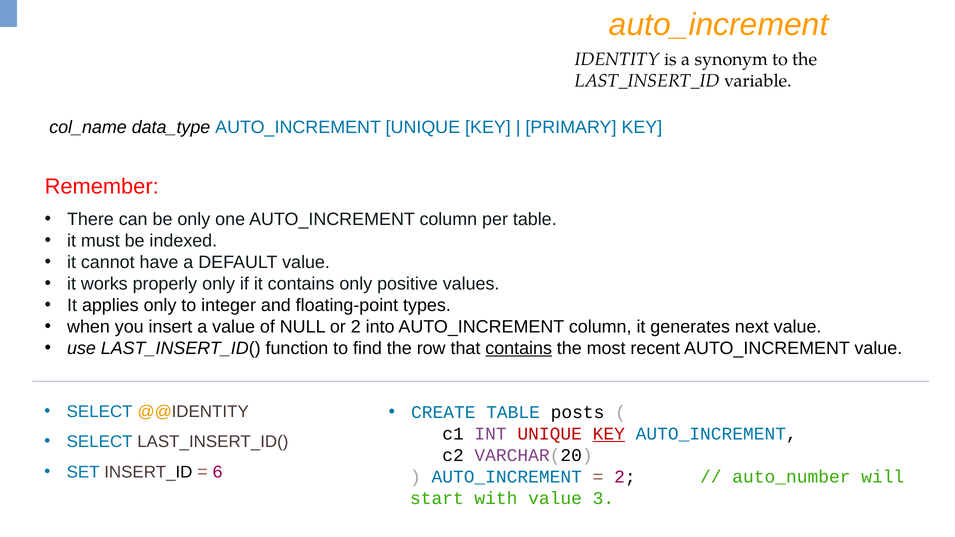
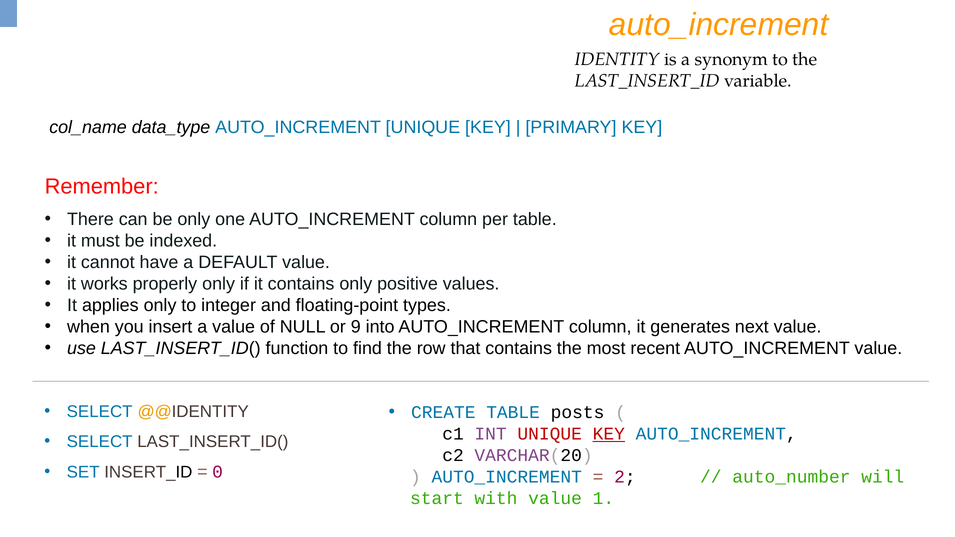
or 2: 2 -> 9 (356, 327)
contains underline: present -> none (519, 348)
6: 6 -> 0 (218, 472)
3: 3 -> 1 (603, 498)
